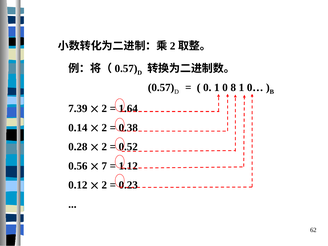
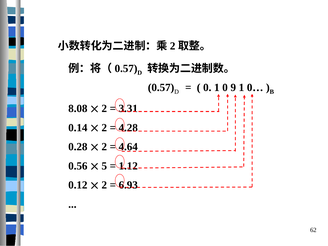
8: 8 -> 9 (233, 87)
7.39: 7.39 -> 8.08 (78, 109)
1.64: 1.64 -> 3.31 (128, 109)
0.38: 0.38 -> 4.28 (128, 128)
0.52: 0.52 -> 4.64 (128, 147)
7: 7 -> 5 (104, 166)
0.23: 0.23 -> 6.93 (128, 185)
